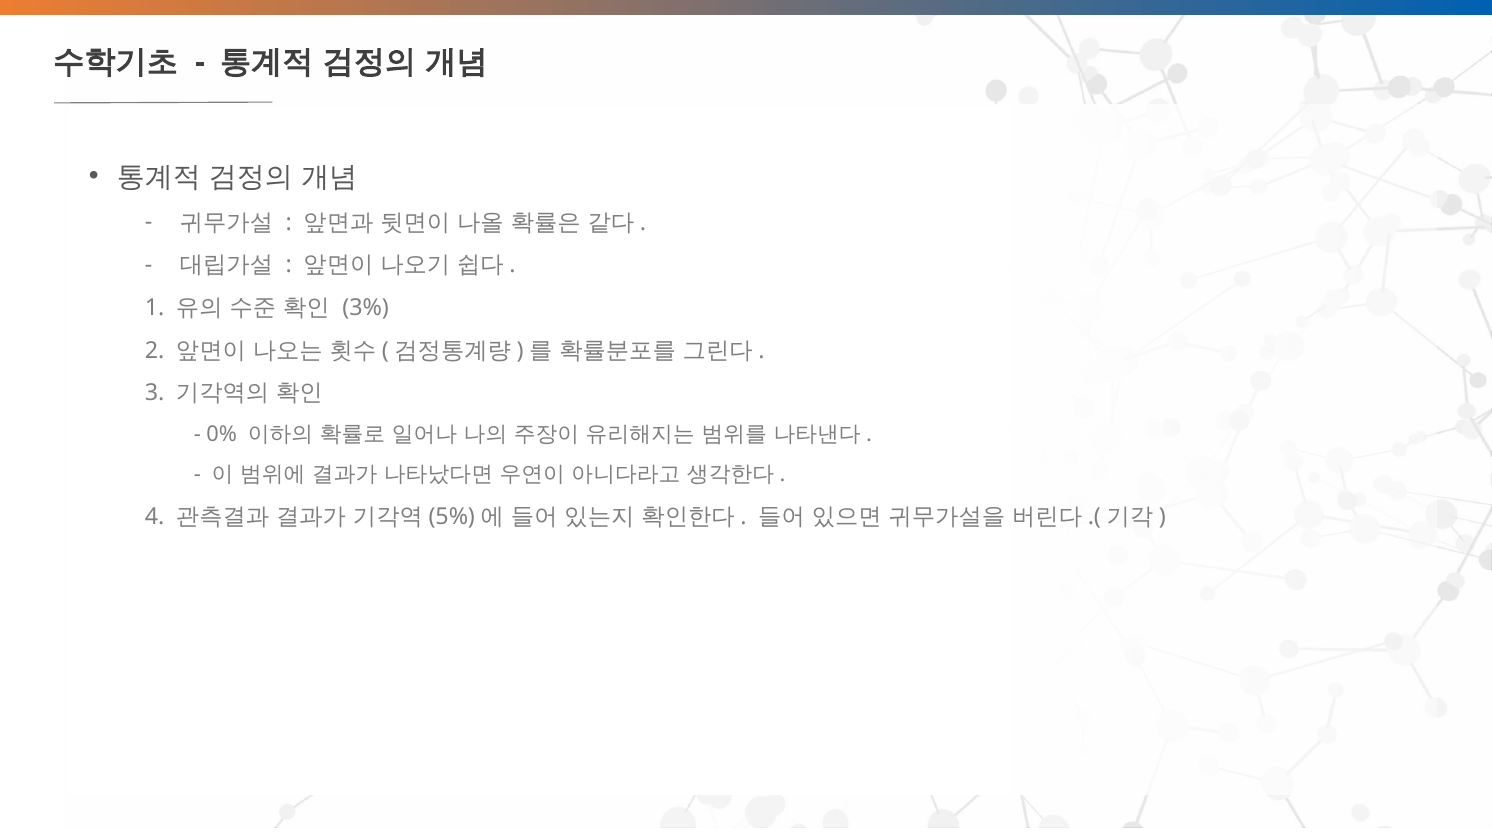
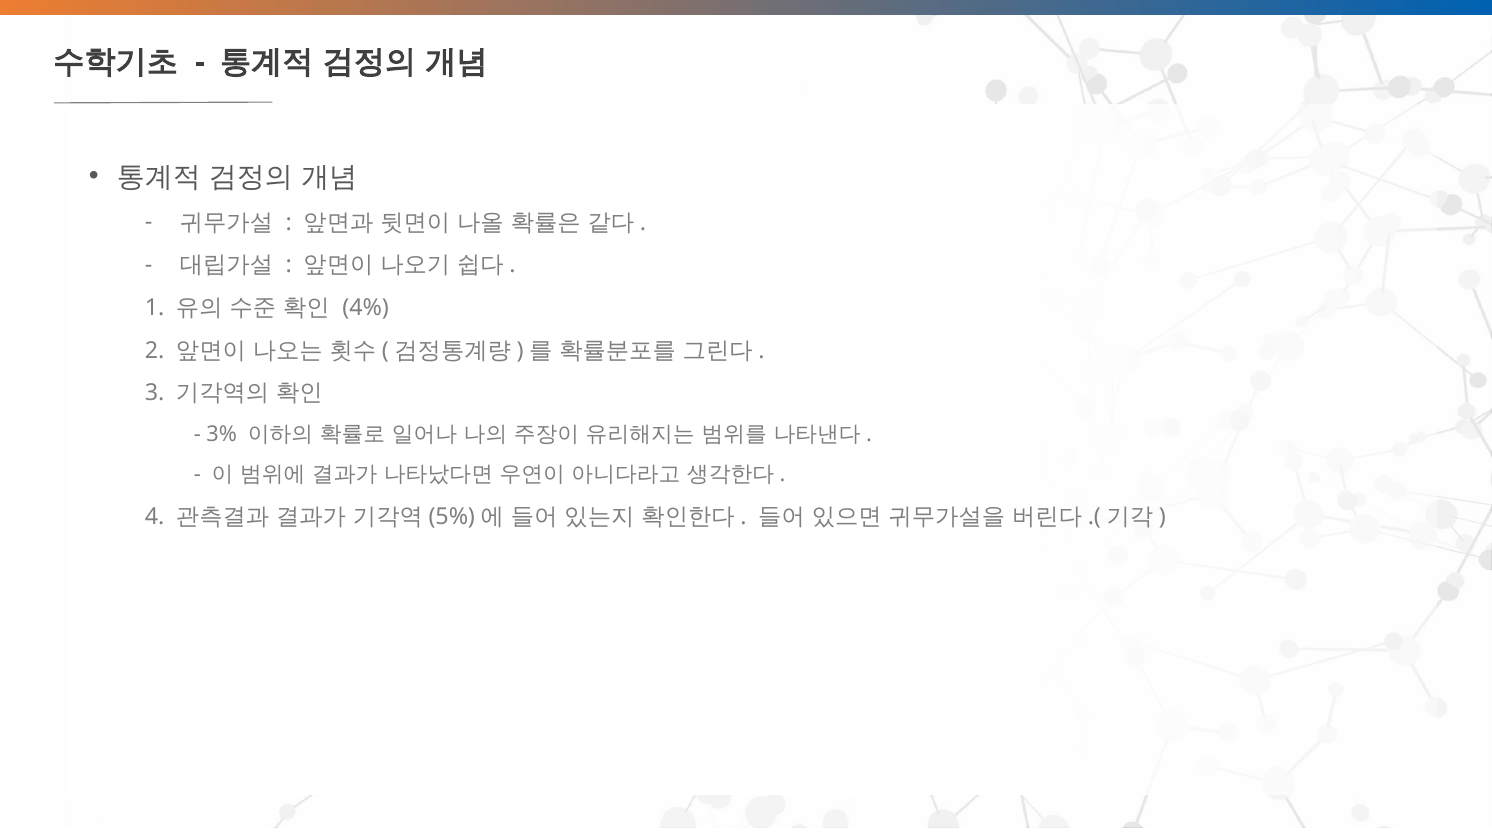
3%: 3% -> 4% (366, 308)
0%: 0% -> 3% (222, 434)
